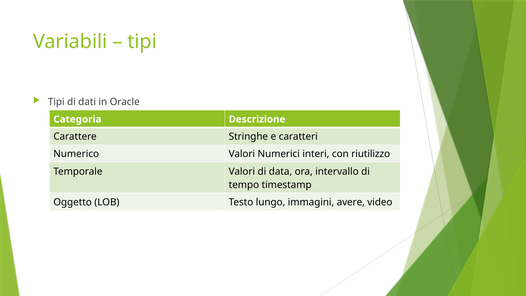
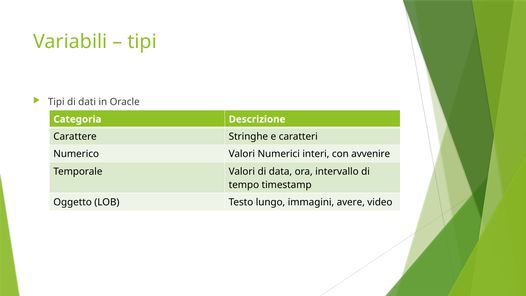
riutilizzo: riutilizzo -> avvenire (371, 154)
